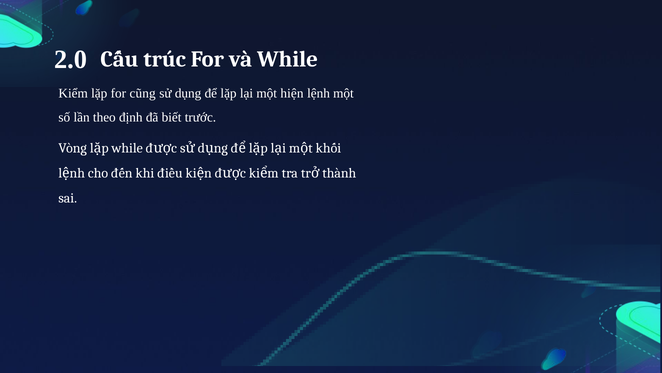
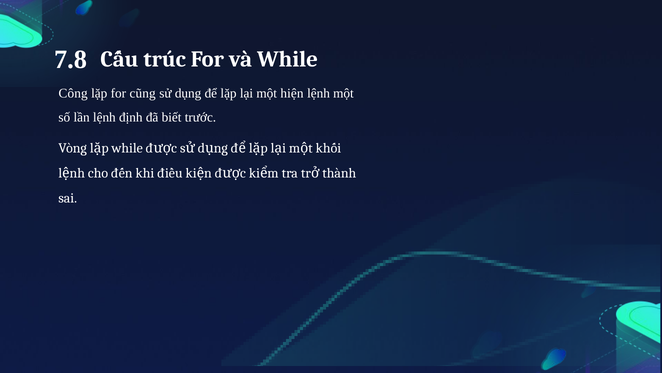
2.0: 2.0 -> 7.8 (70, 60)
Kiểm: Kiểm -> Công (73, 93)
lần theo: theo -> lệnh (104, 117)
